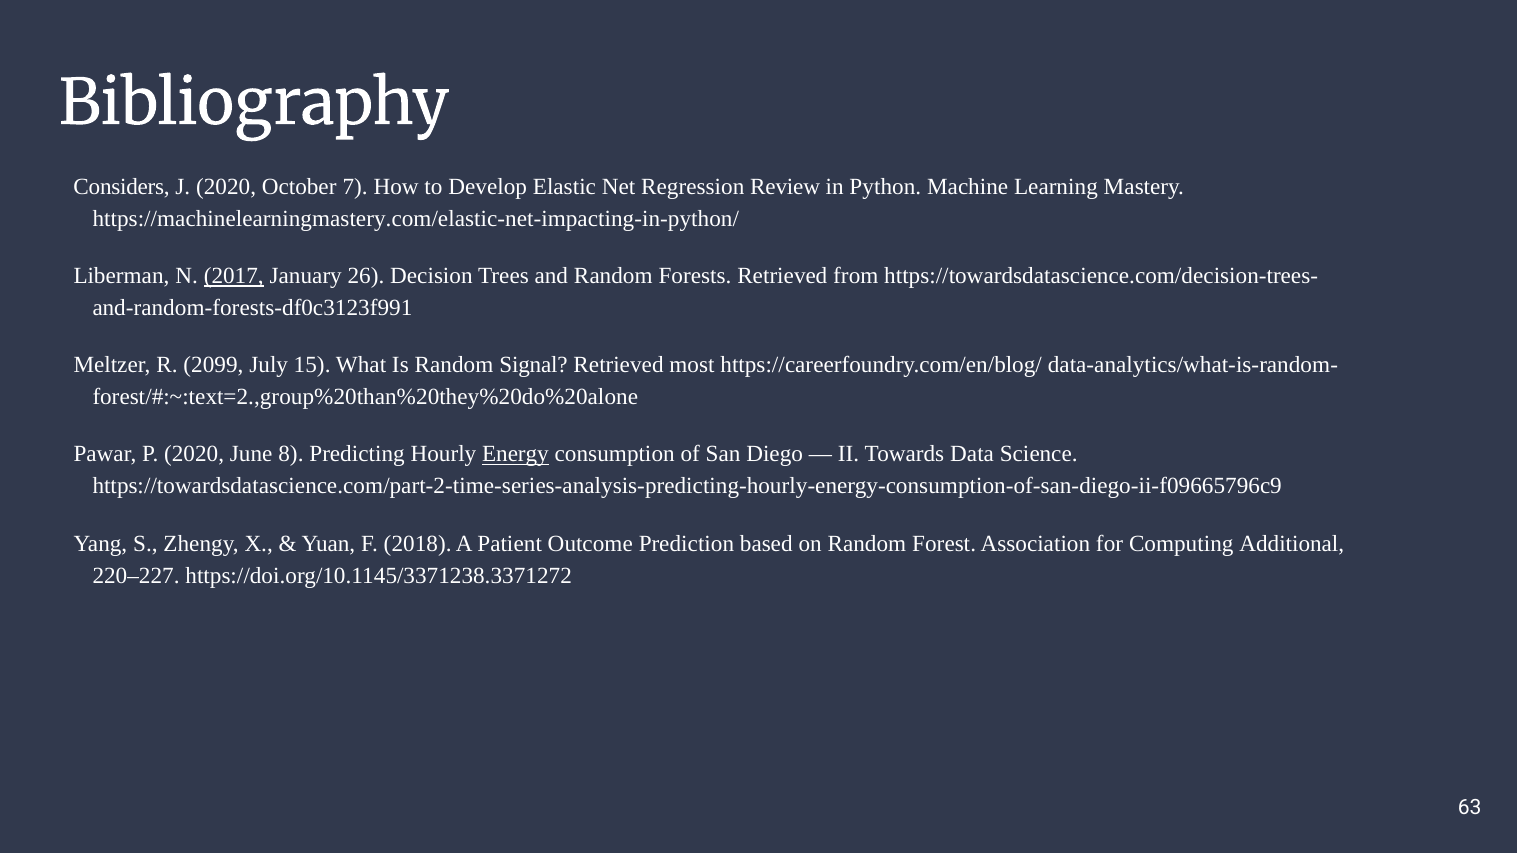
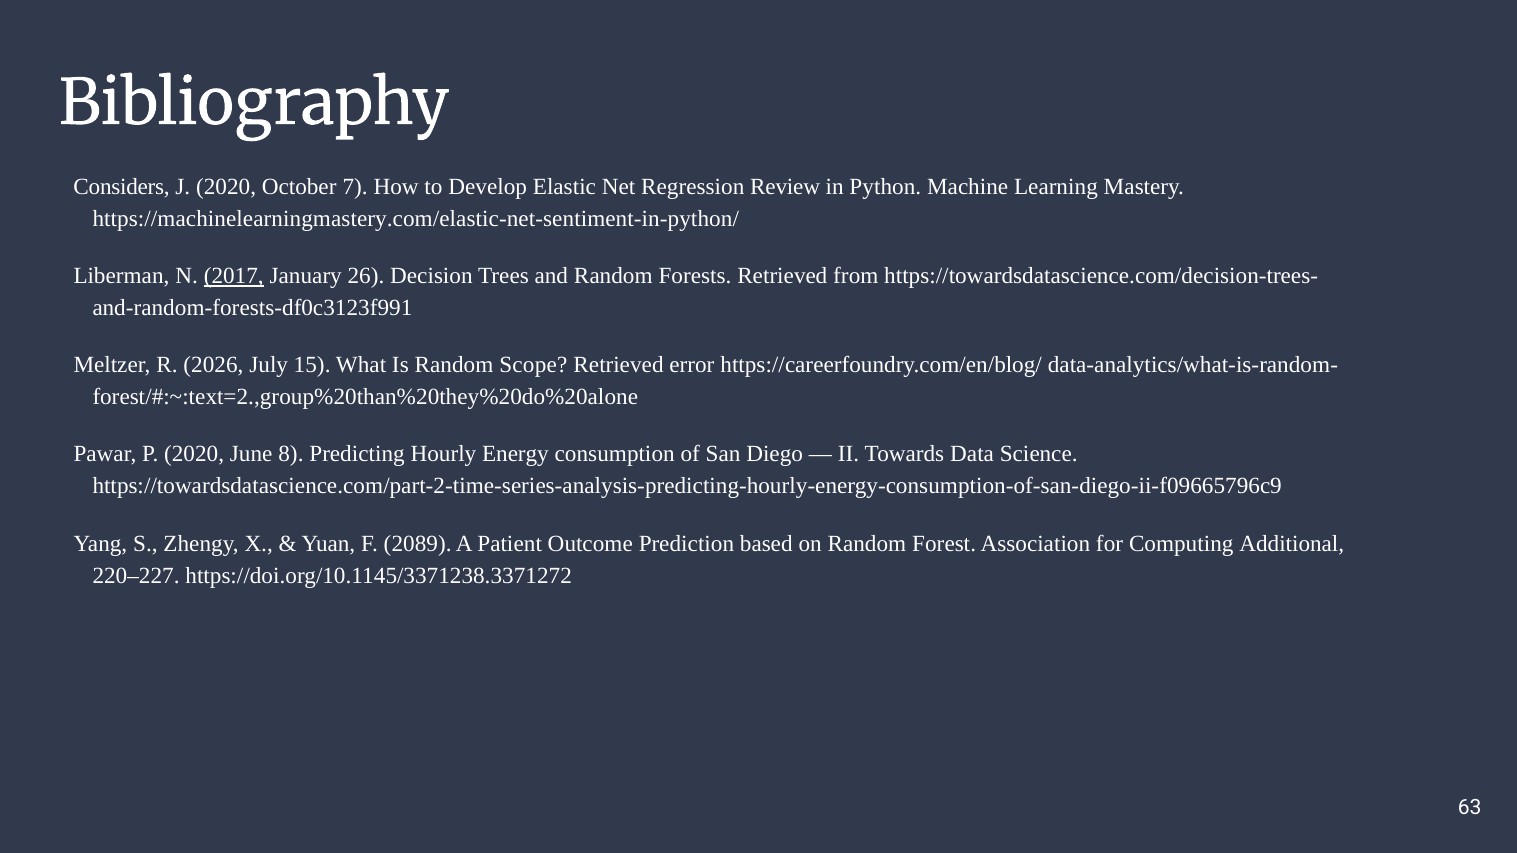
https://machinelearningmastery.com/elastic-net-impacting-in-python/: https://machinelearningmastery.com/elastic-net-impacting-in-python/ -> https://machinelearningmastery.com/elastic-net-sentiment-in-python/ (416, 219)
2099: 2099 -> 2026 (213, 365)
Signal: Signal -> Scope (533, 365)
most: most -> error (692, 365)
Energy underline: present -> none (515, 455)
2018: 2018 -> 2089 (418, 544)
